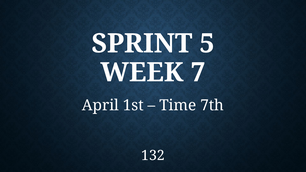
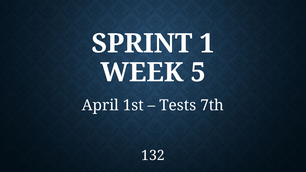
5: 5 -> 1 (207, 44)
7: 7 -> 5 (198, 73)
Time: Time -> Tests (178, 105)
